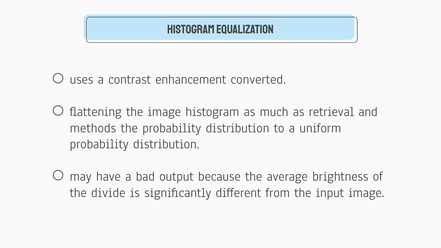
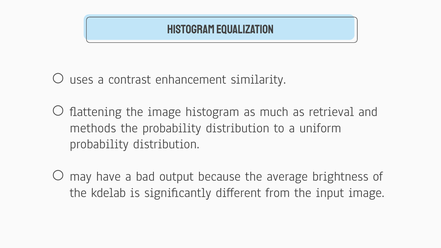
converted: converted -> similarity (258, 80)
divide: divide -> kdelab (108, 193)
